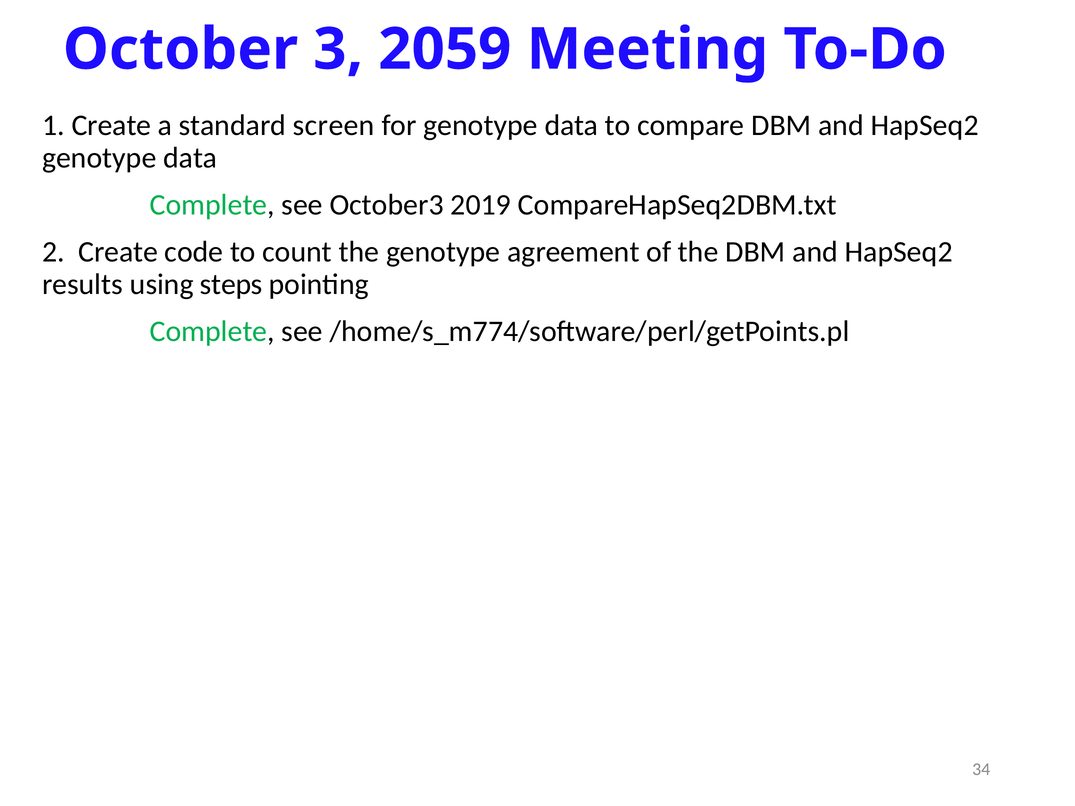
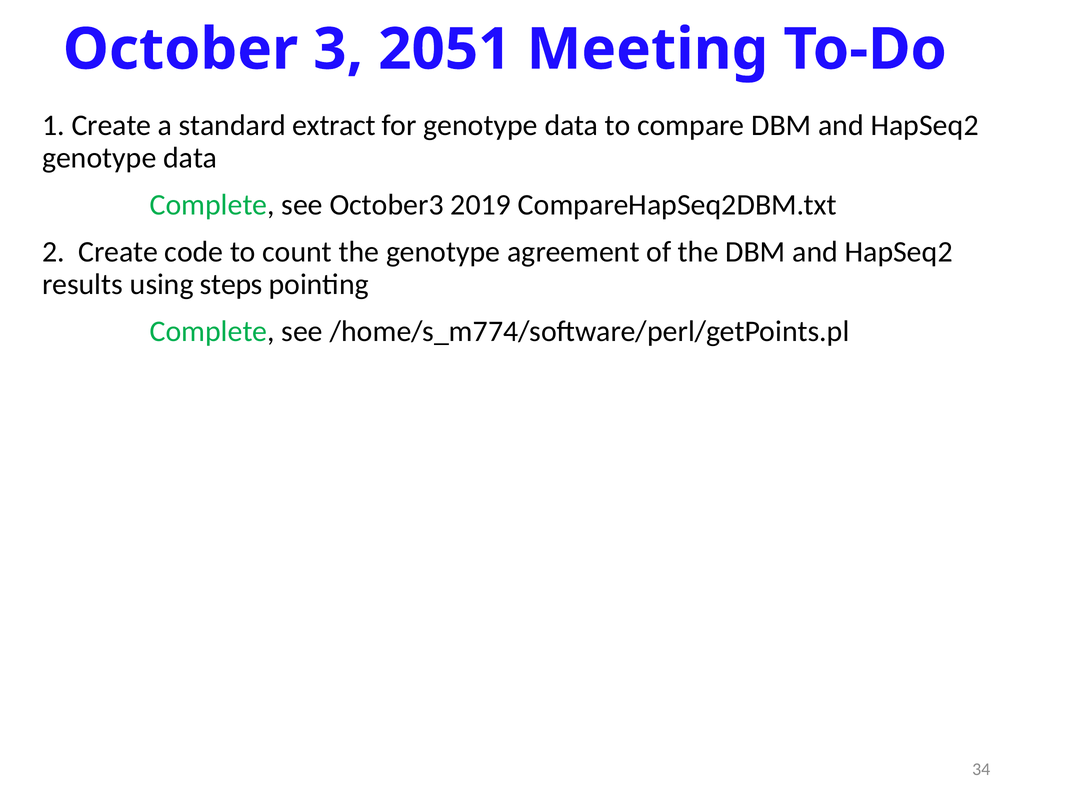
2059: 2059 -> 2051 (445, 50)
screen: screen -> extract (334, 125)
